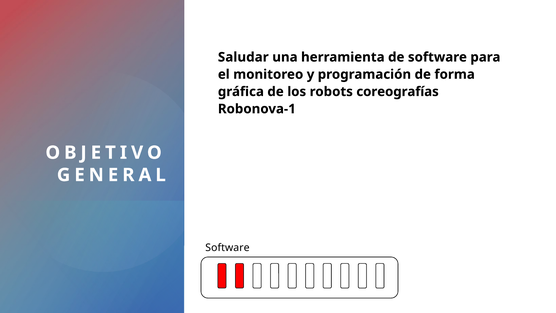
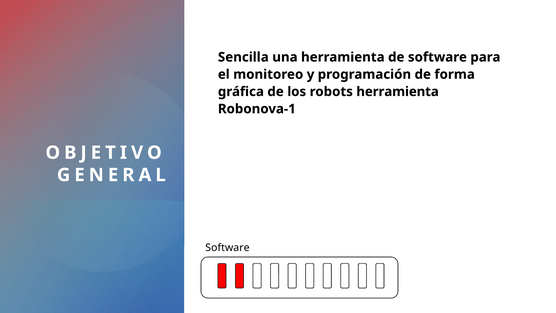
Saludar: Saludar -> Sencilla (243, 57)
robots coreografías: coreografías -> herramienta (398, 92)
